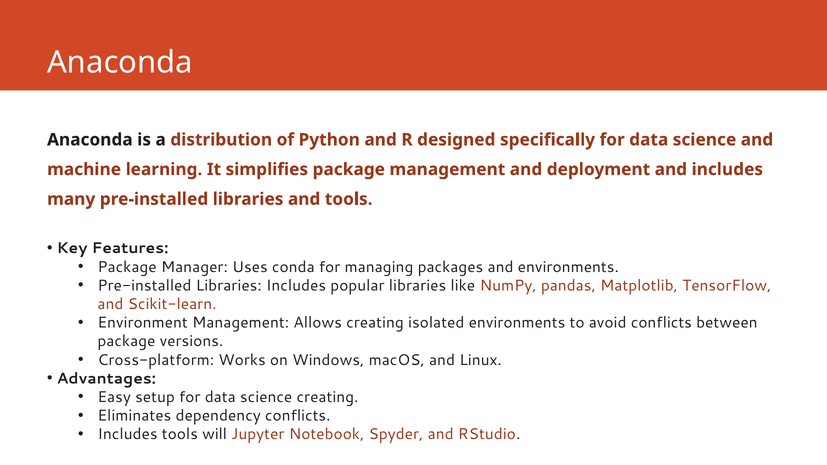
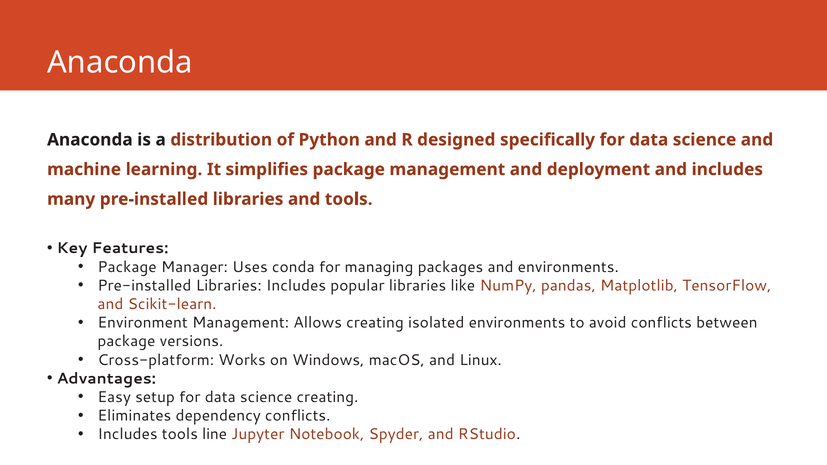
will: will -> line (215, 435)
